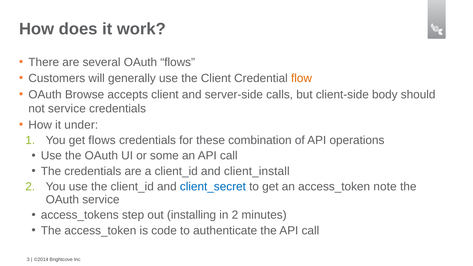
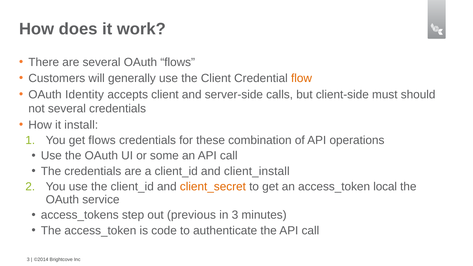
Browse: Browse -> Identity (85, 95)
body: body -> must (385, 95)
not service: service -> several (67, 109)
under: under -> install (81, 125)
client_secret colour: blue -> orange (213, 187)
note: note -> local (385, 187)
installing: installing -> previous (191, 215)
in 2: 2 -> 3 (235, 215)
